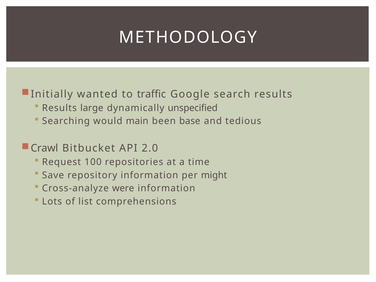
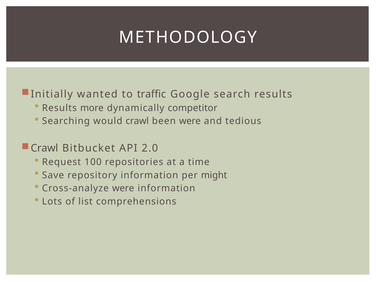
large: large -> more (92, 108)
unspecified: unspecified -> competitor (193, 108)
would main: main -> crawl (137, 121)
been base: base -> were (190, 121)
